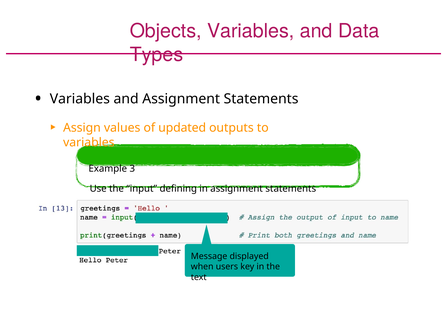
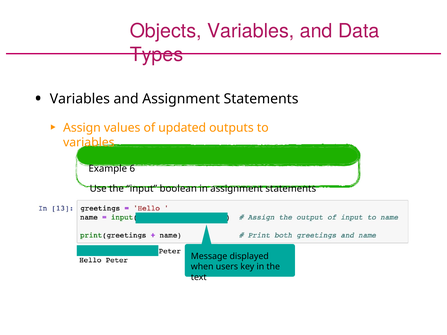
3: 3 -> 6 (132, 169)
defining: defining -> boolean (178, 189)
